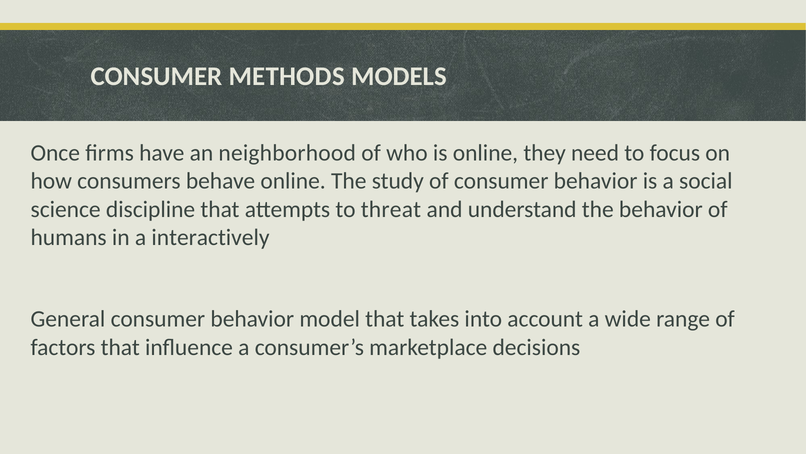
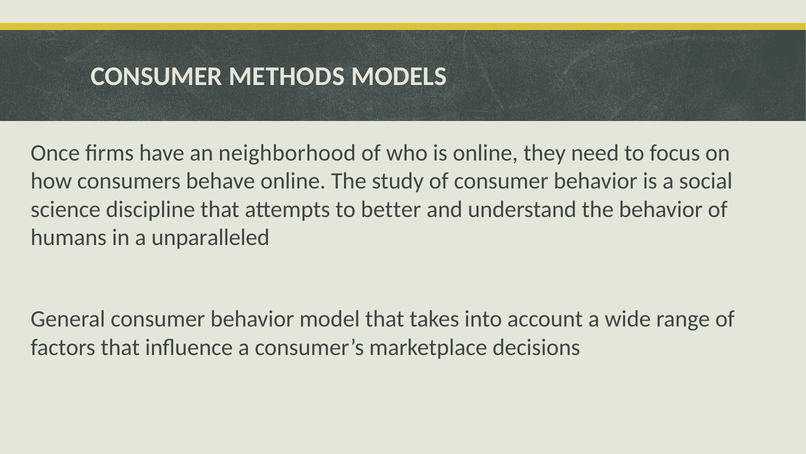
threat: threat -> better (391, 209)
interactively: interactively -> unparalleled (211, 237)
